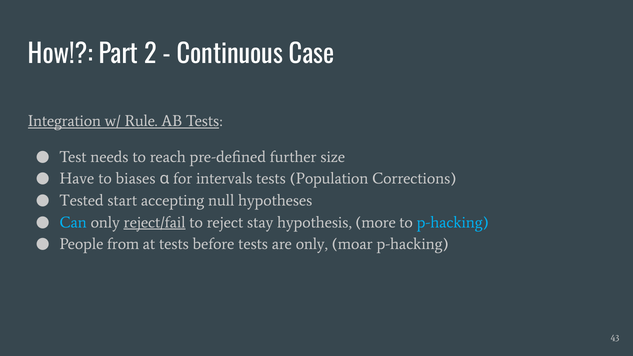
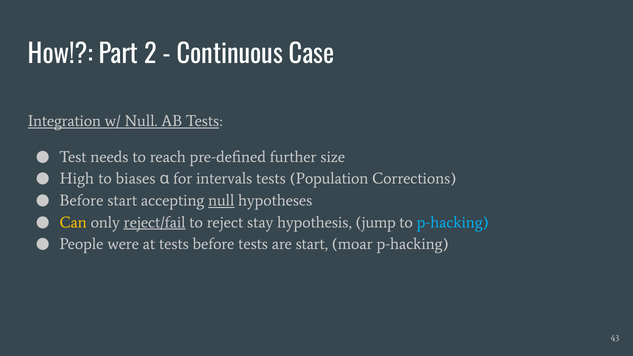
w/ Rule: Rule -> Null (141, 121)
Have: Have -> High (77, 179)
Tested: Tested -> Before (82, 201)
null underline: none -> present (221, 201)
Can colour: light blue -> yellow (73, 222)
more: more -> jump (376, 222)
from: from -> were (123, 244)
are only: only -> start (312, 244)
